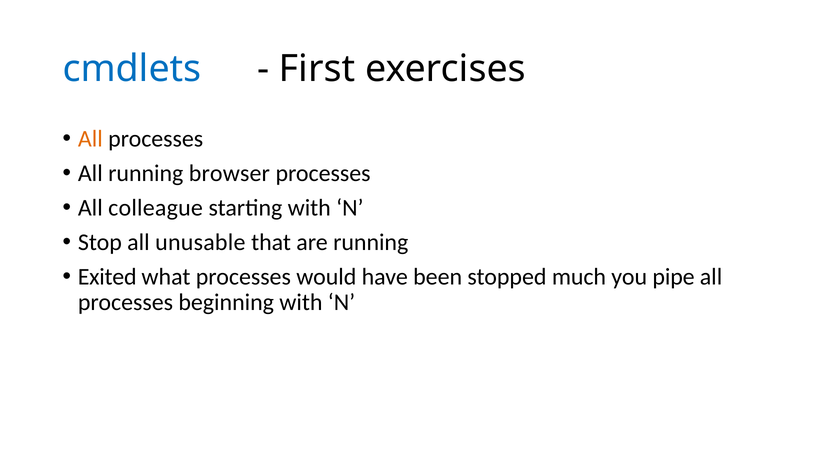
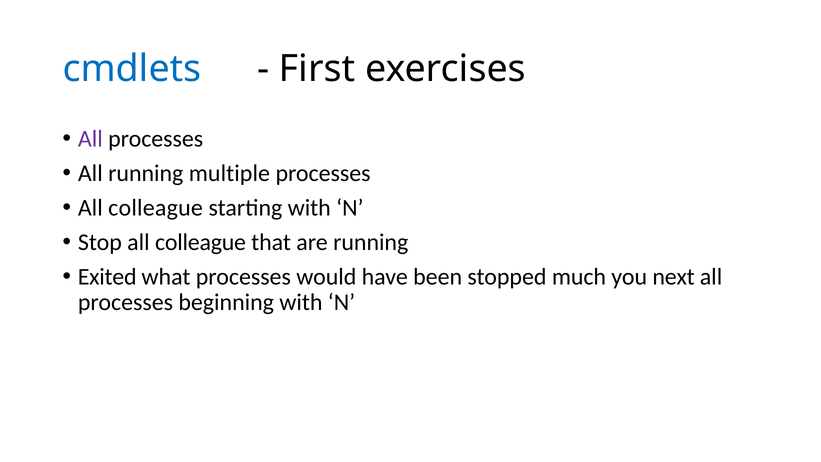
All colour: orange -> purple (90, 139)
browser: browser -> multiple (229, 173)
Stop all unusable: unusable -> colleague (201, 242)
pipe: pipe -> next (674, 277)
